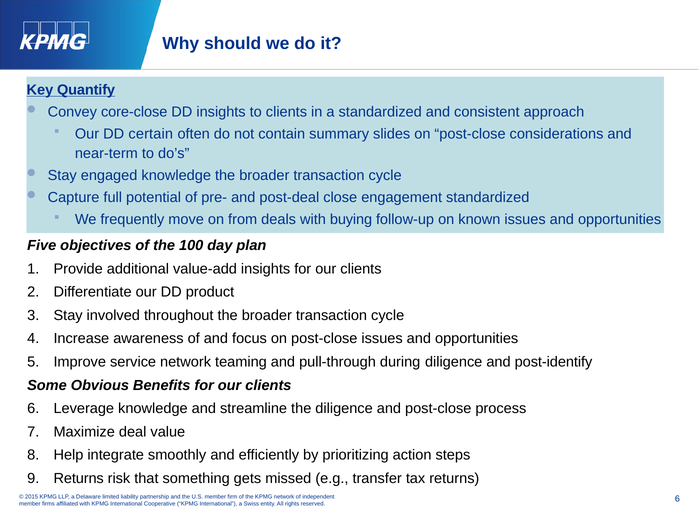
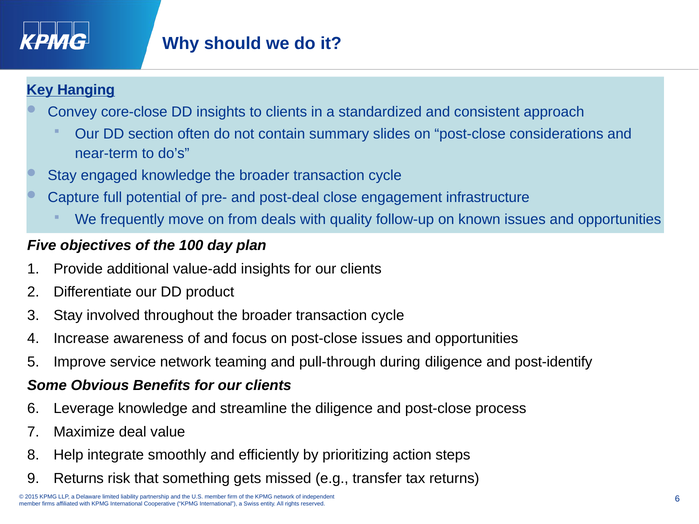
Quantify: Quantify -> Hanging (86, 90)
certain: certain -> section (151, 134)
engagement standardized: standardized -> infrastructure (488, 198)
buying: buying -> quality (351, 220)
